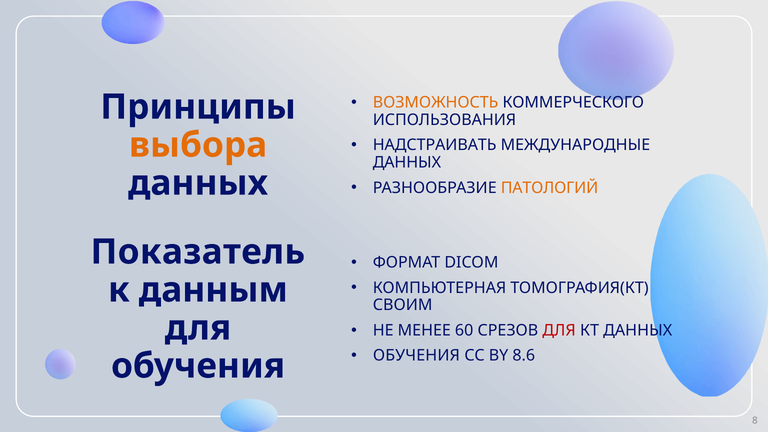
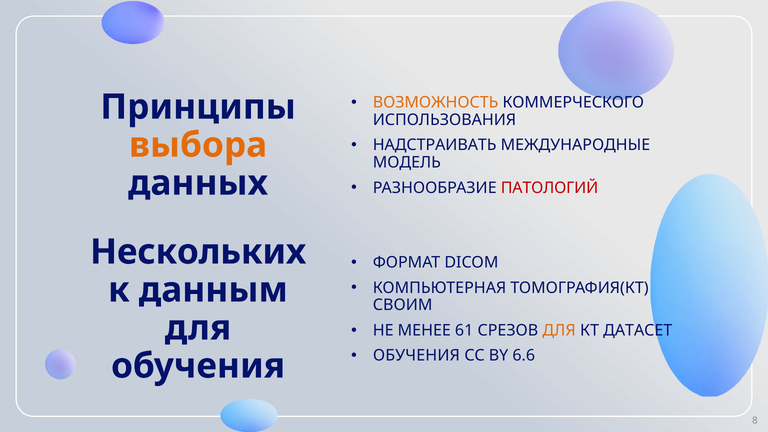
ДАННЫХ: ДАННЫХ -> МОДЕЛЬ (407, 162)
ПАТОЛОГИЙ colour: orange -> red (550, 188)
Показатель: Показатель -> Нескольких (198, 252)
60: 60 -> 61 (464, 330)
ДЛЯ colour: red -> orange (559, 330)
КТ ДАННЫХ: ДАННЫХ -> ДАТАСЕТ (638, 330)
8.6: 8.6 -> 6.6 (524, 356)
